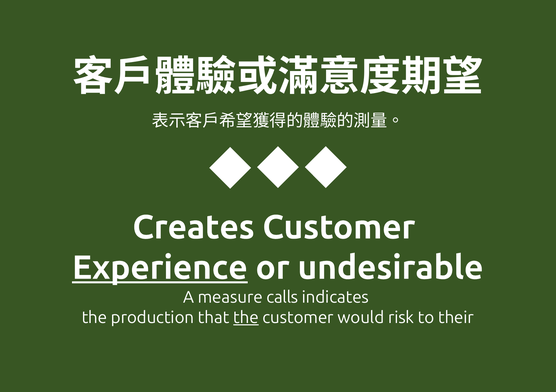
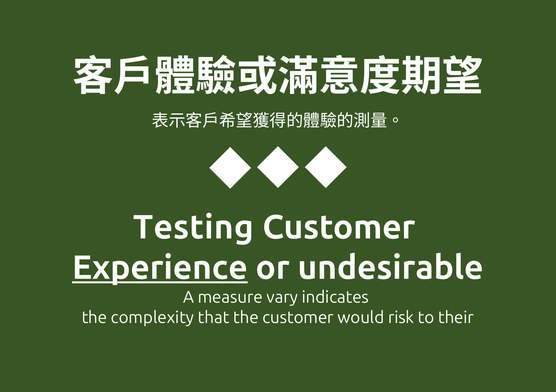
Creates: Creates -> Testing (193, 227)
calls: calls -> vary (282, 297)
production: production -> complexity (153, 317)
the underline: present -> none (246, 317)
